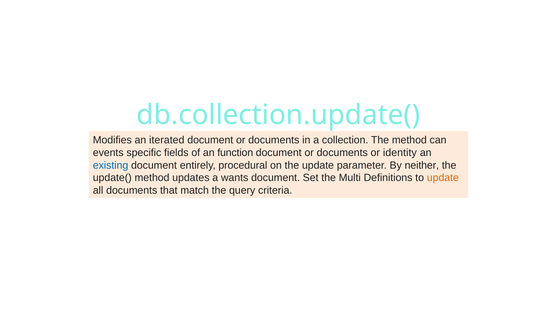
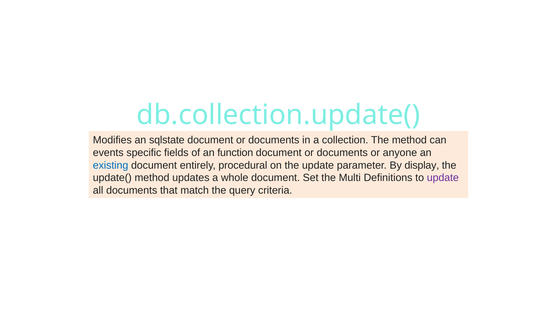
iterated: iterated -> sqlstate (167, 140)
identity: identity -> anyone (400, 152)
neither: neither -> display (422, 165)
wants: wants -> whole (235, 177)
update colour: orange -> purple (443, 177)
